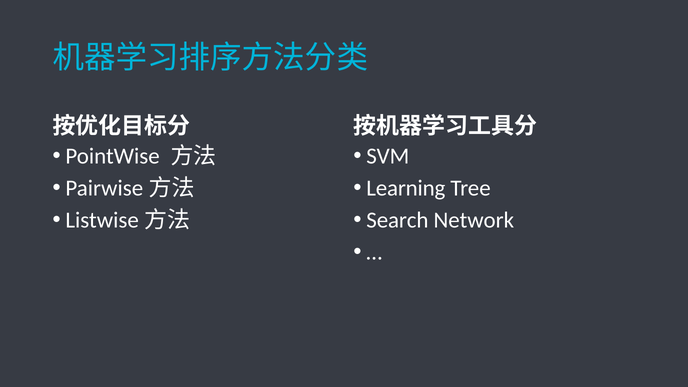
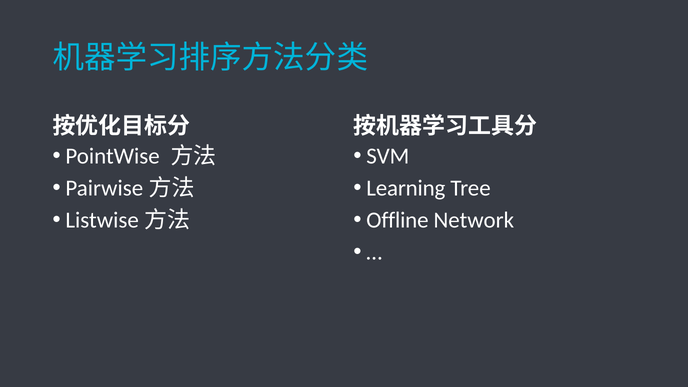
Search: Search -> Offline (397, 220)
